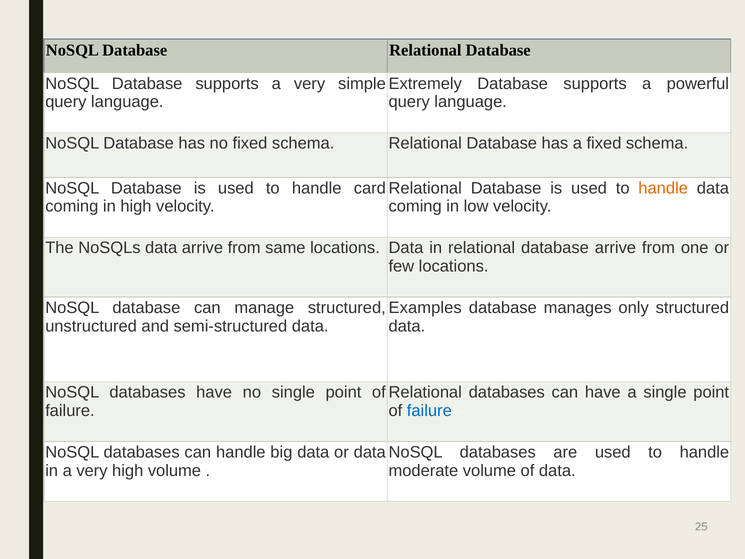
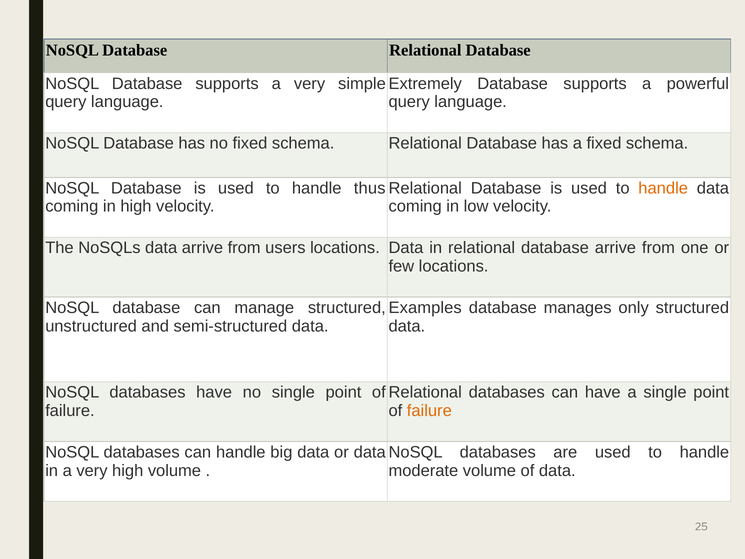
card: card -> thus (370, 188)
same: same -> users (285, 248)
failure colour: blue -> orange (429, 411)
